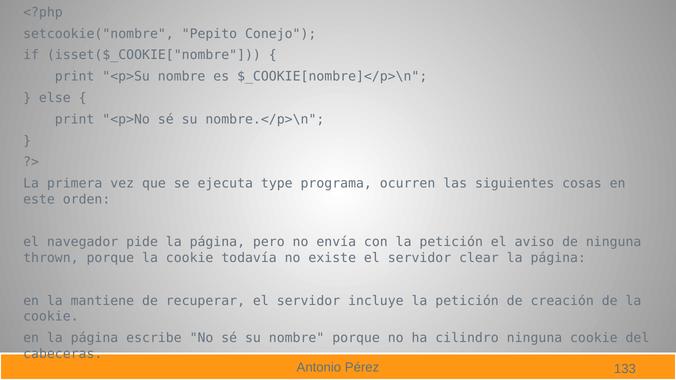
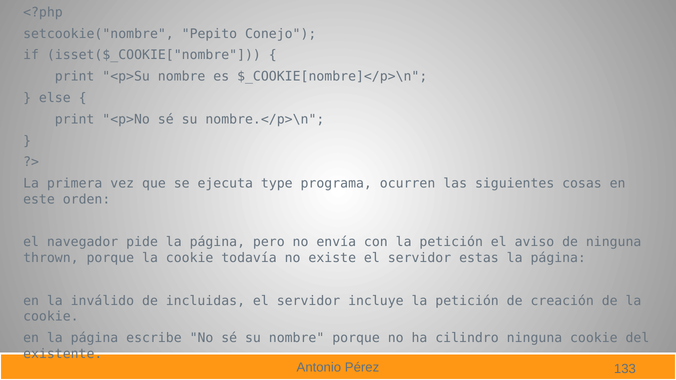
clear: clear -> estas (479, 258)
mantiene: mantiene -> inválido (102, 301)
recuperar: recuperar -> incluidas (205, 301)
cabeceras: cabeceras -> existente (63, 354)
